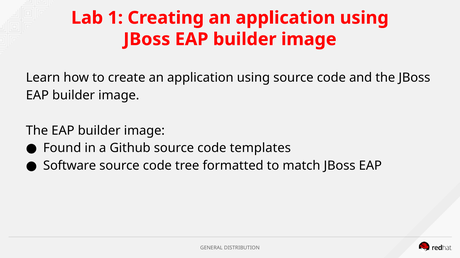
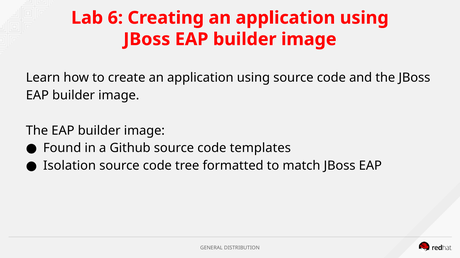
1: 1 -> 6 (115, 18)
Software: Software -> Isolation (70, 166)
